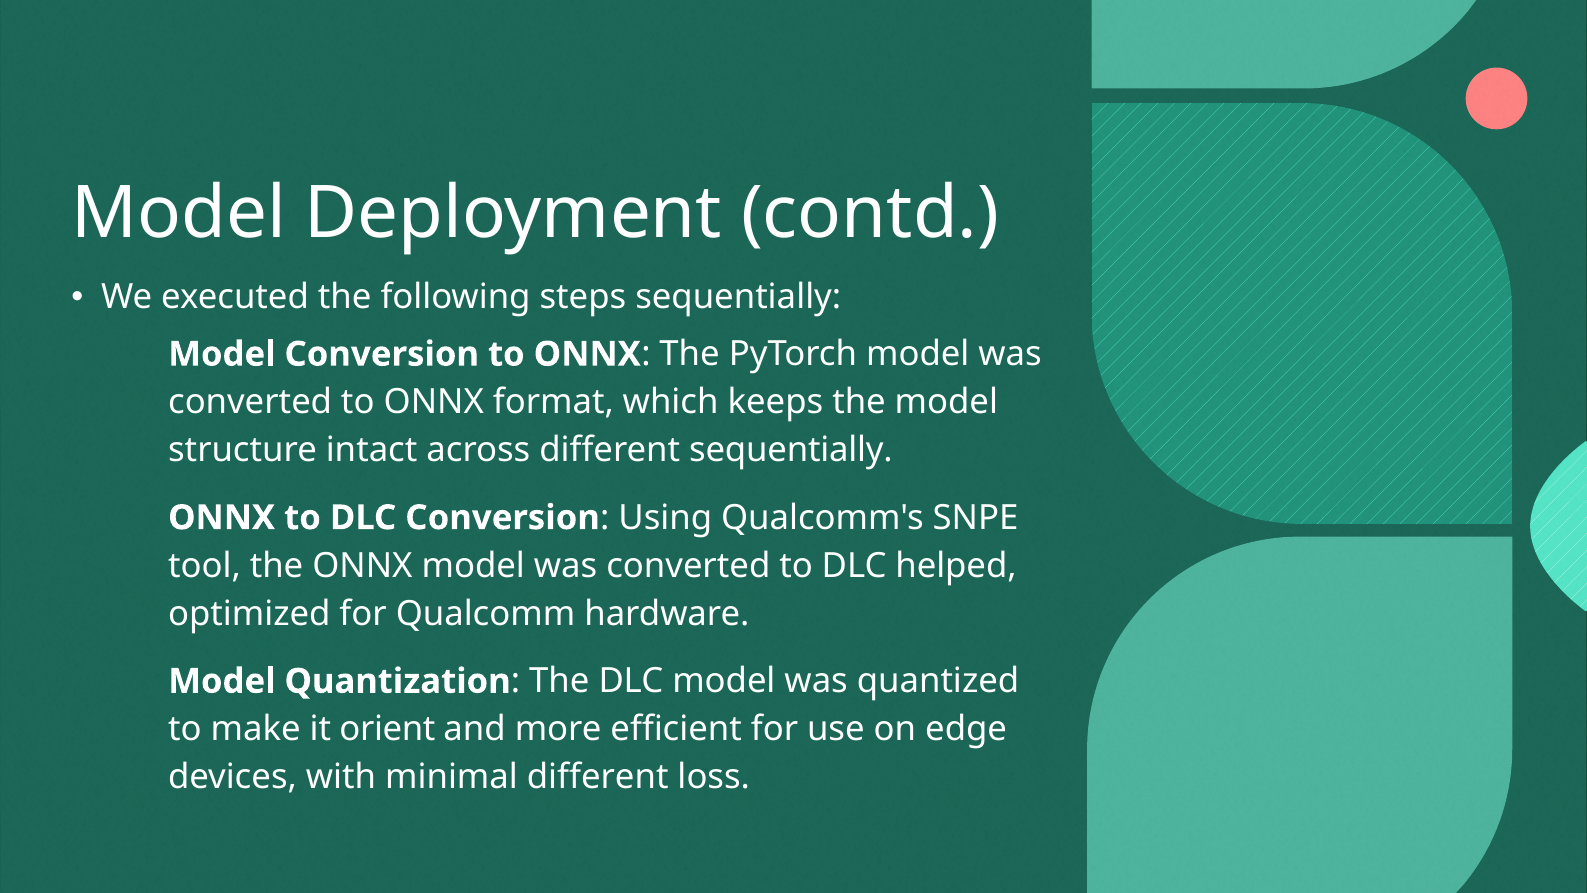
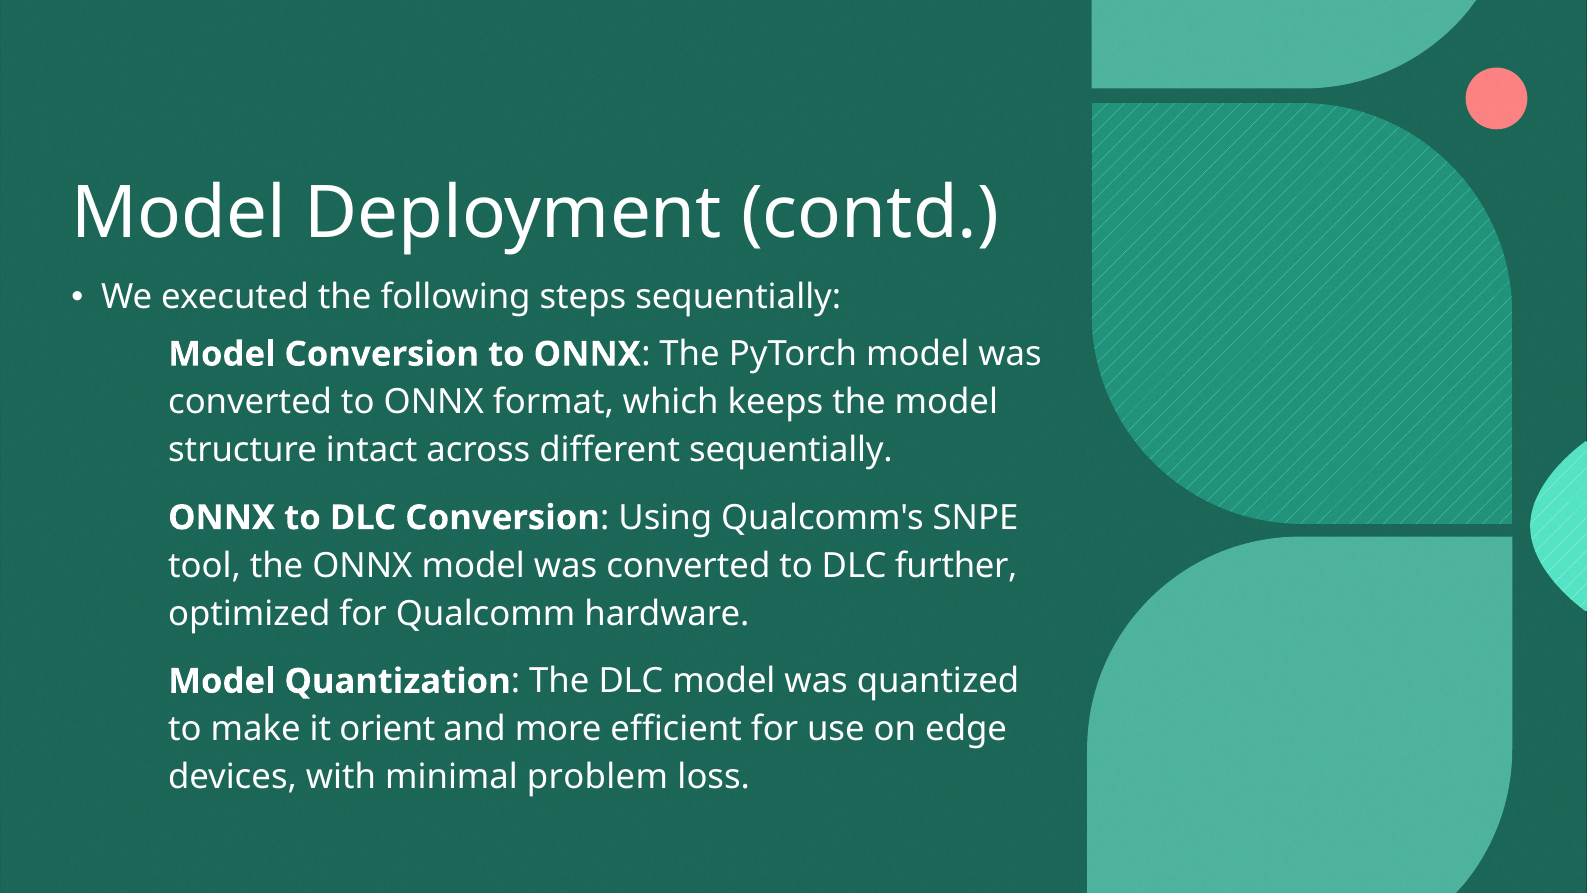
helped: helped -> further (956, 565)
minimal different: different -> problem (597, 777)
